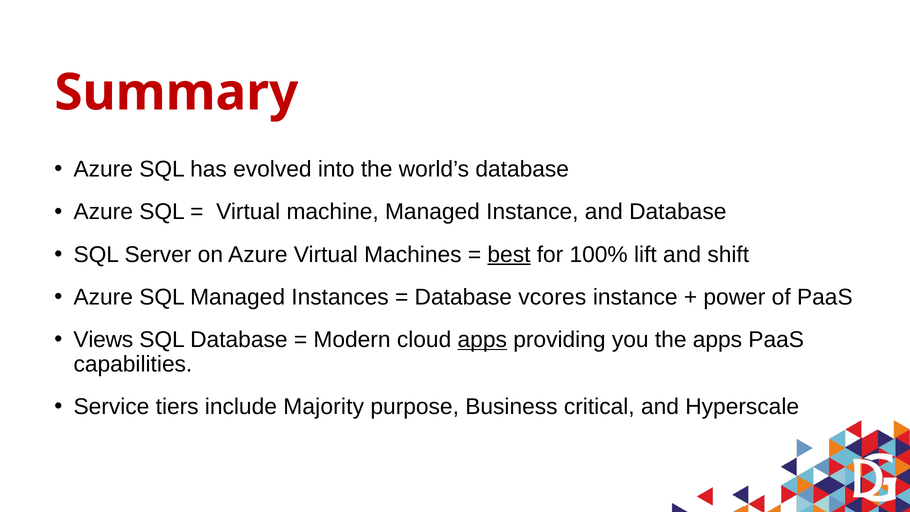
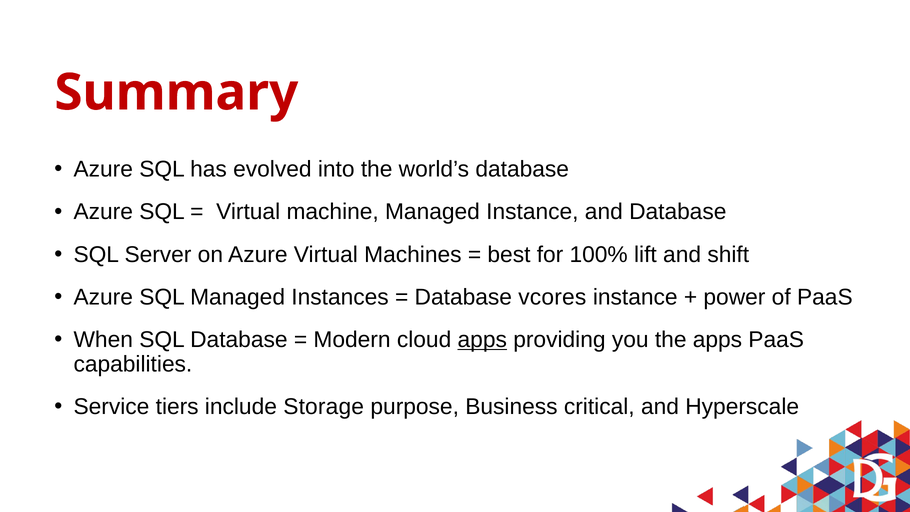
best underline: present -> none (509, 254)
Views: Views -> When (103, 340)
Majority: Majority -> Storage (324, 407)
